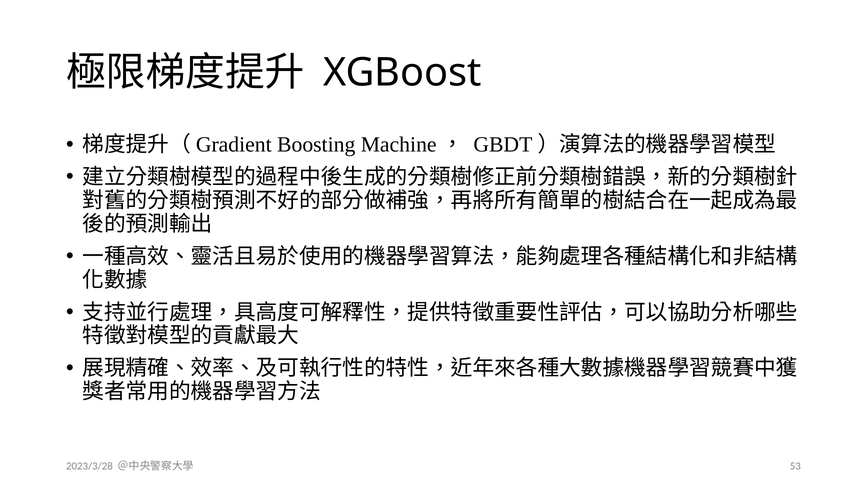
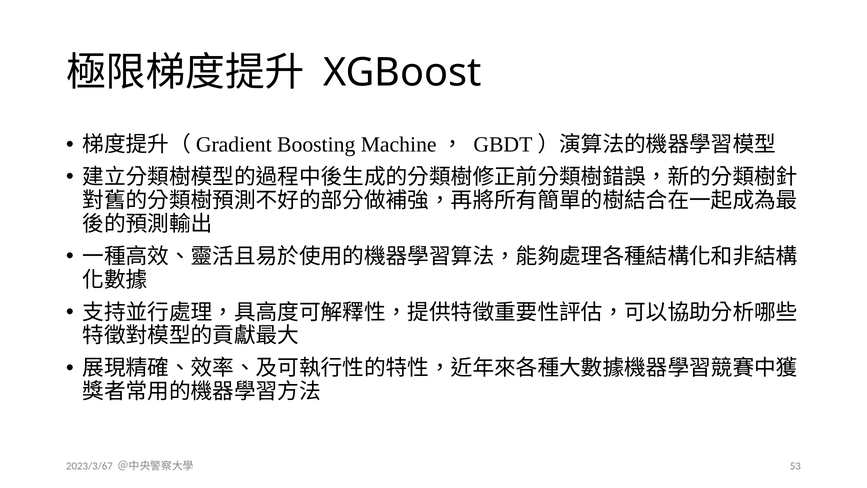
2023/3/28: 2023/3/28 -> 2023/3/67 (89, 466)
